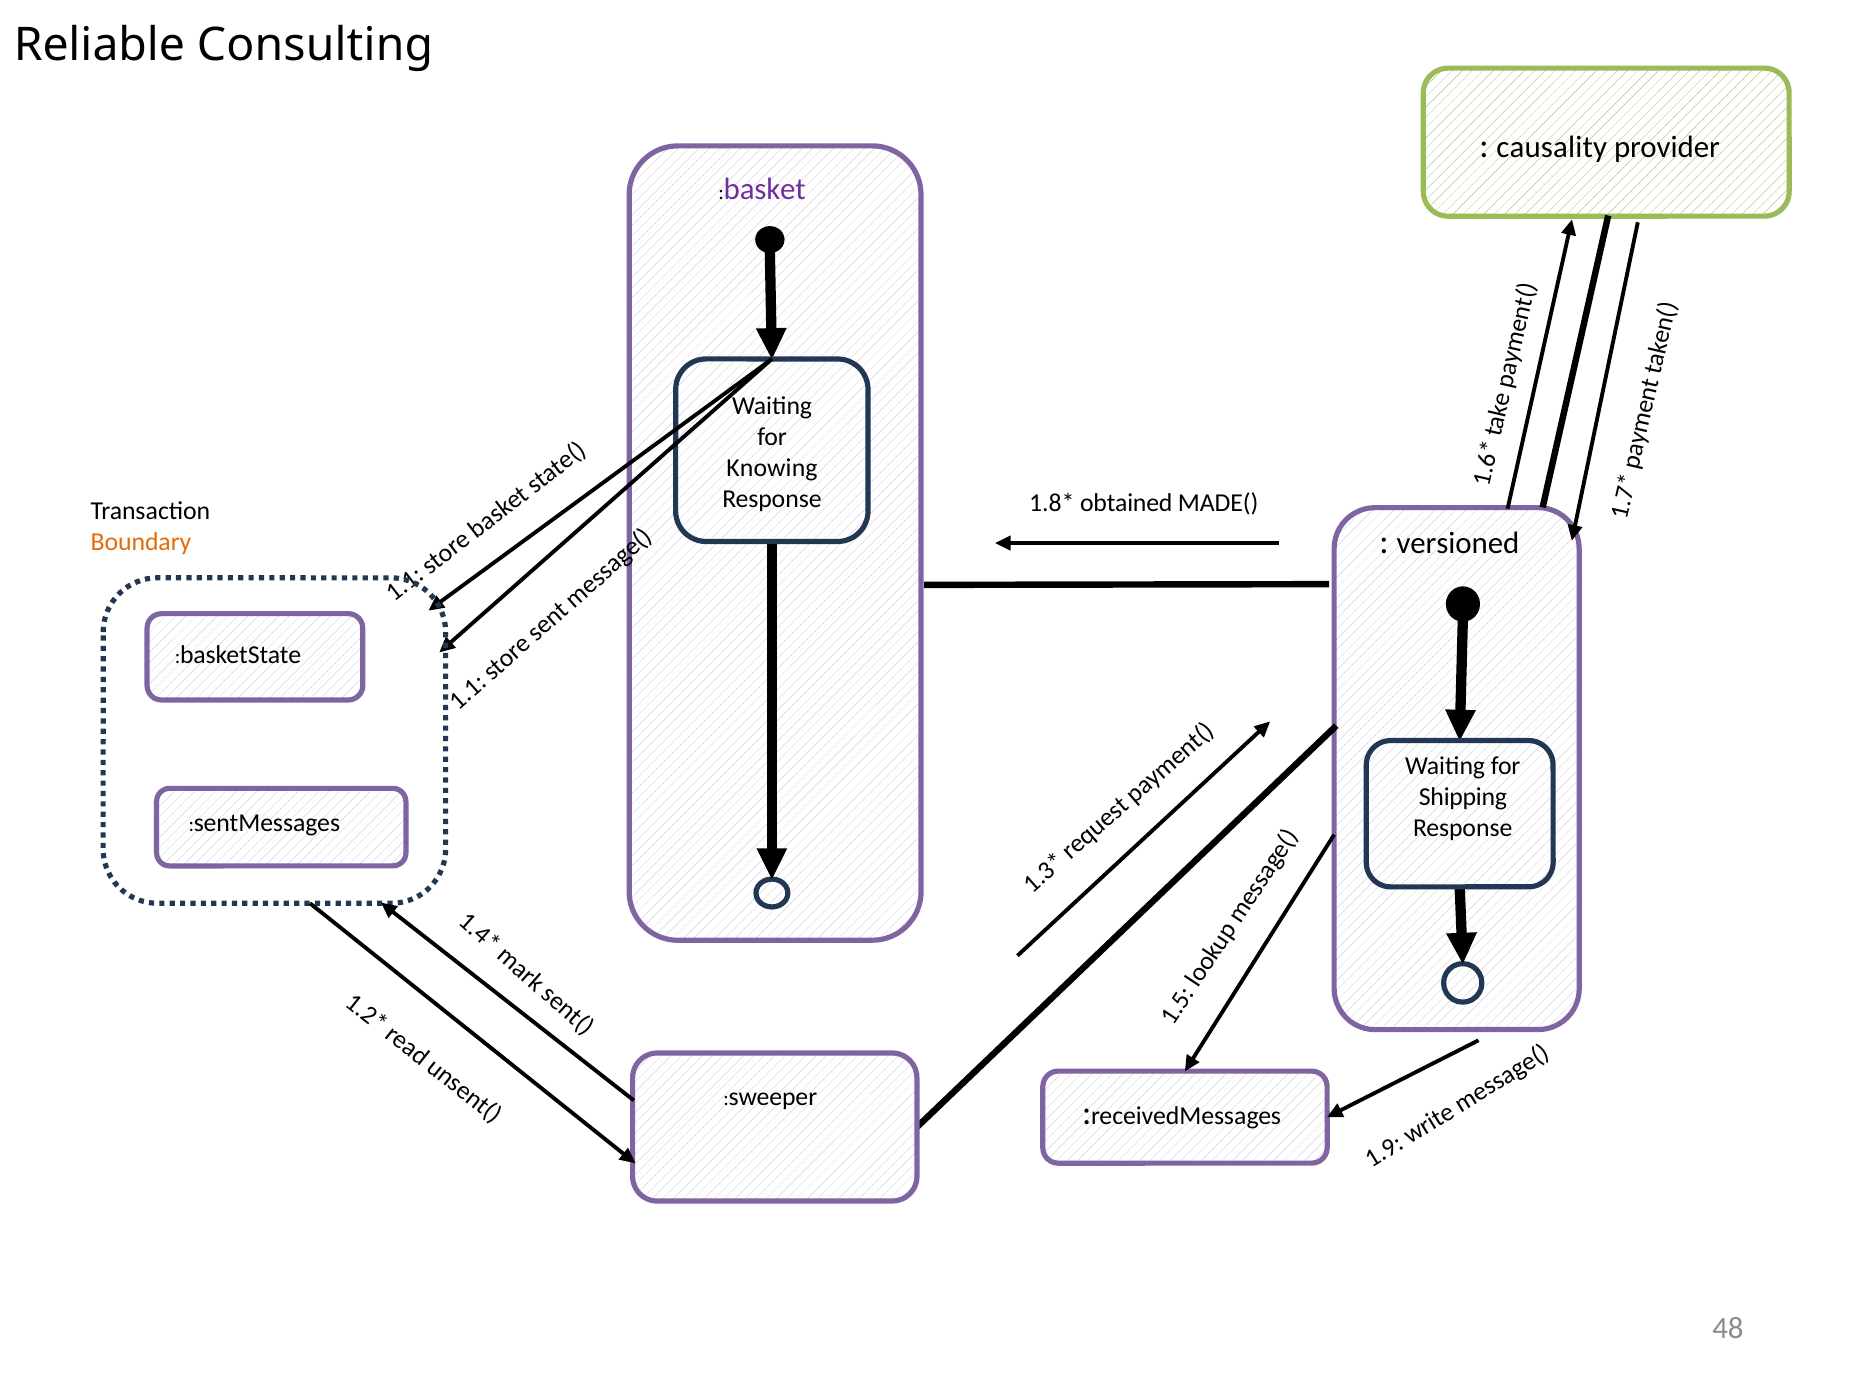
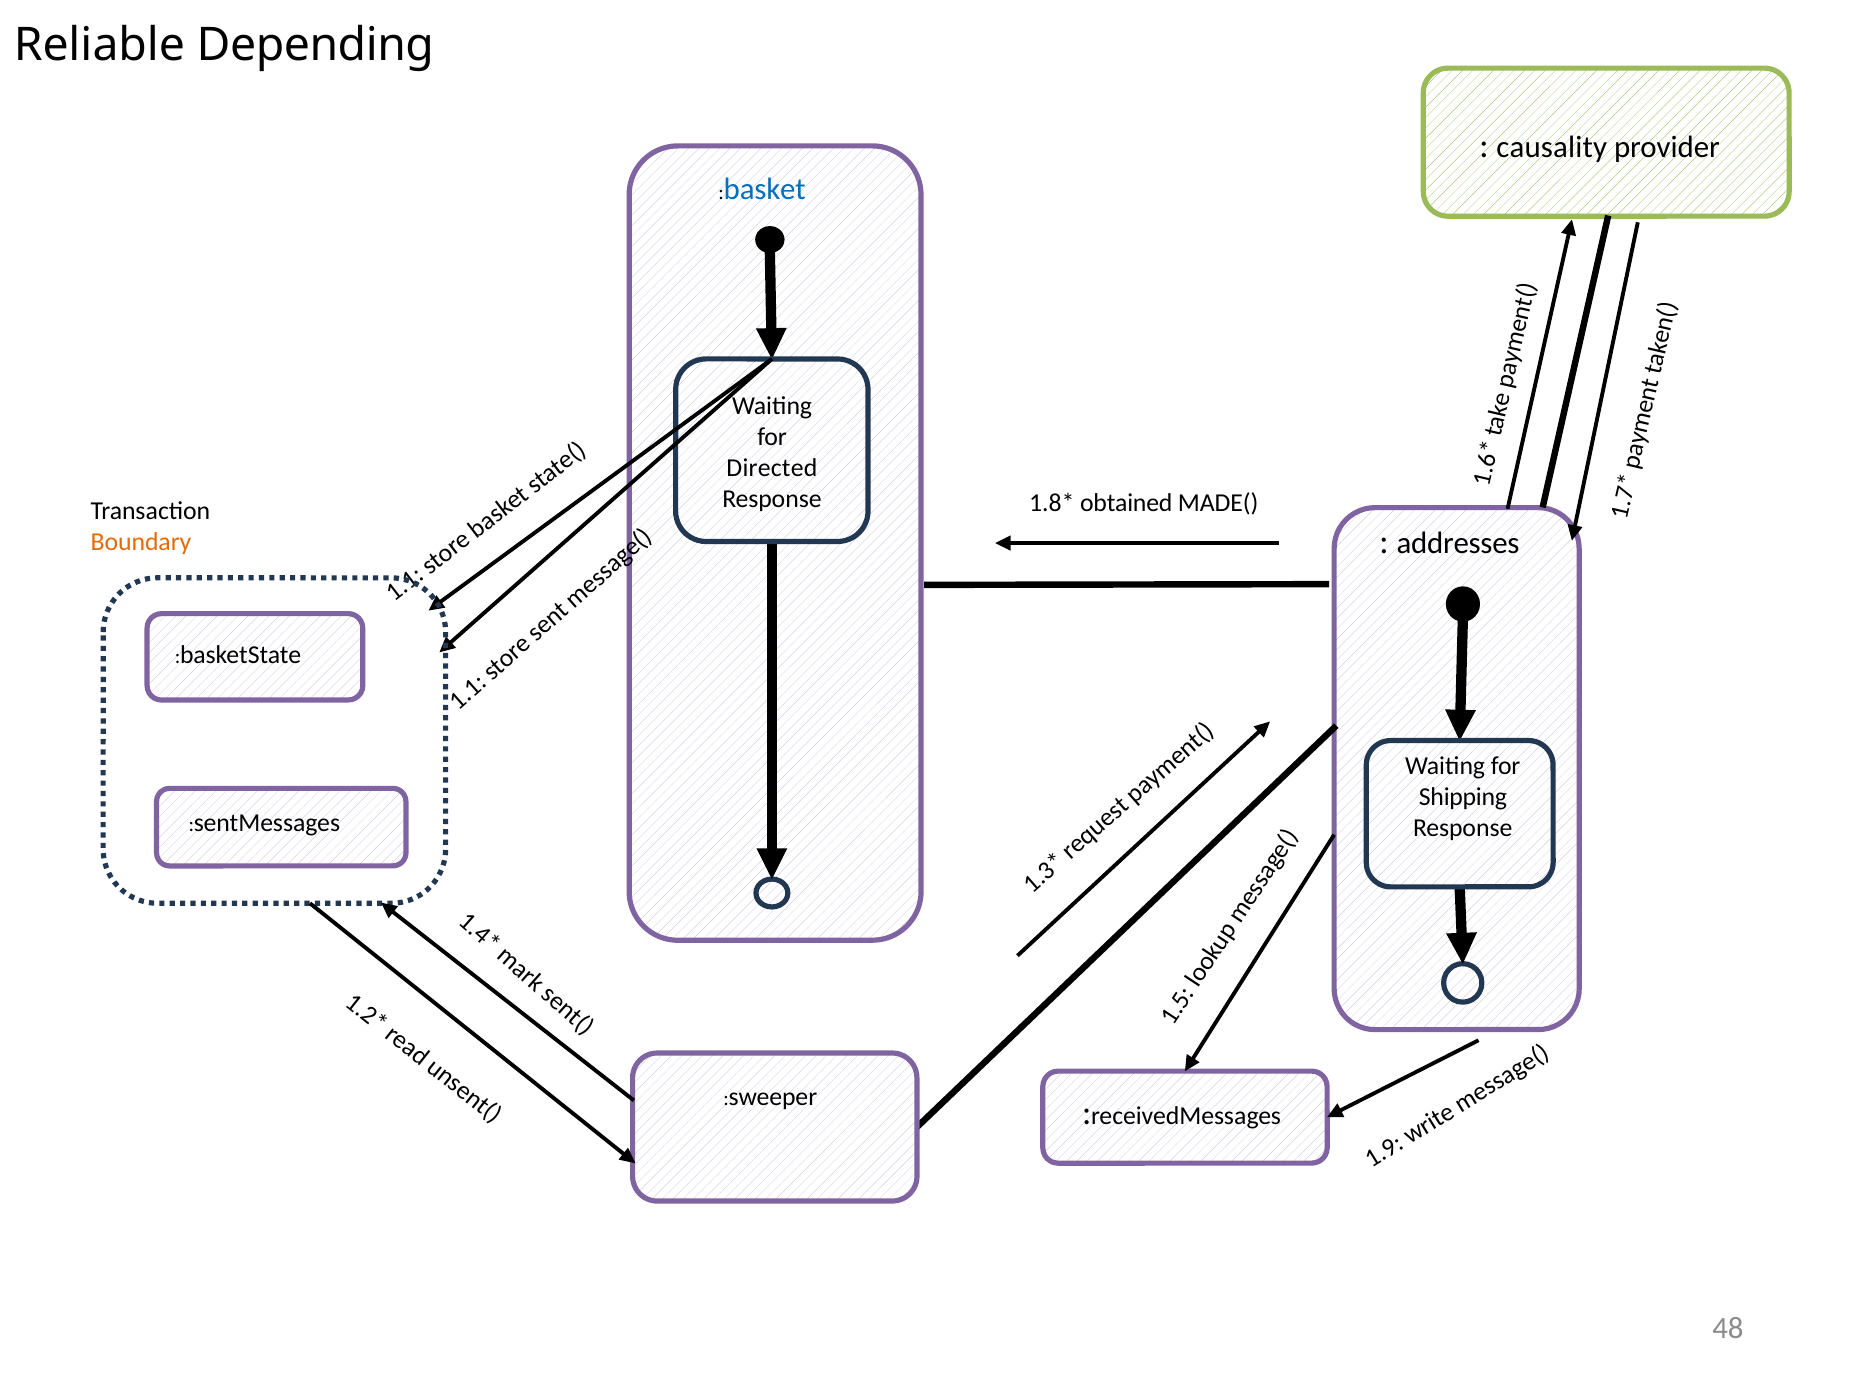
Consulting: Consulting -> Depending (315, 45)
basket colour: purple -> blue (765, 189)
Knowing: Knowing -> Directed (772, 468)
versioned: versioned -> addresses (1458, 544)
